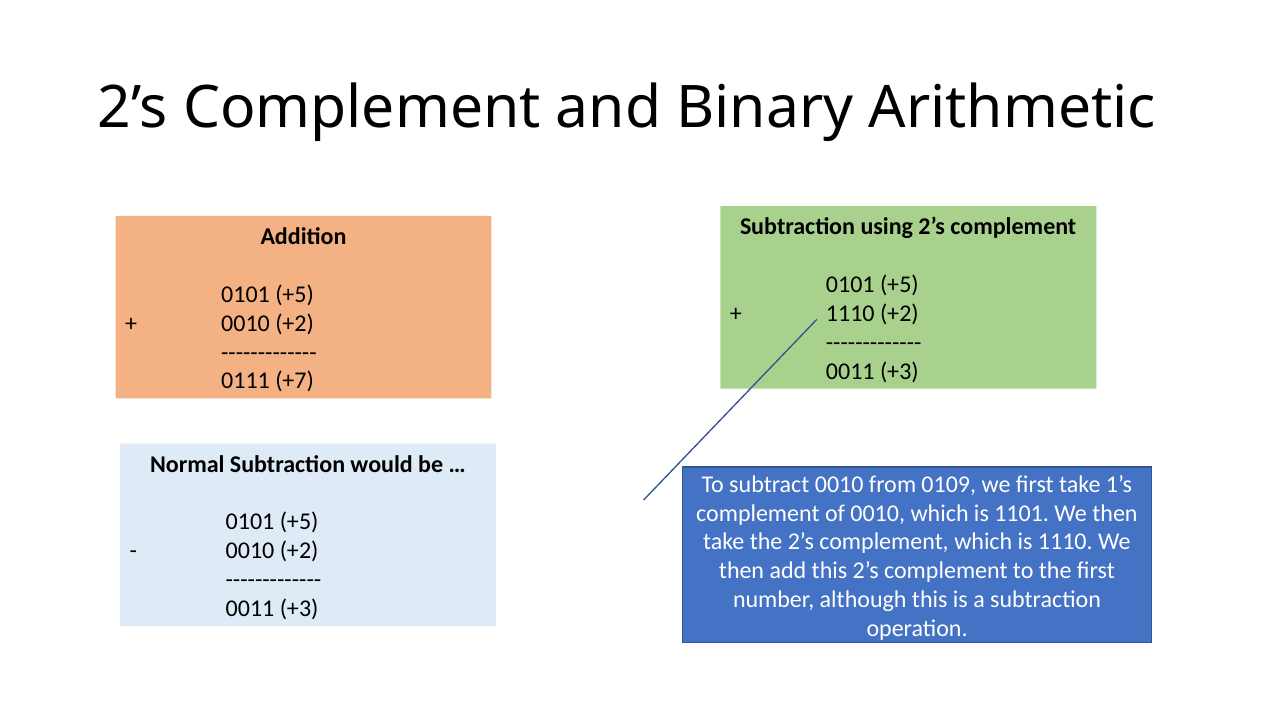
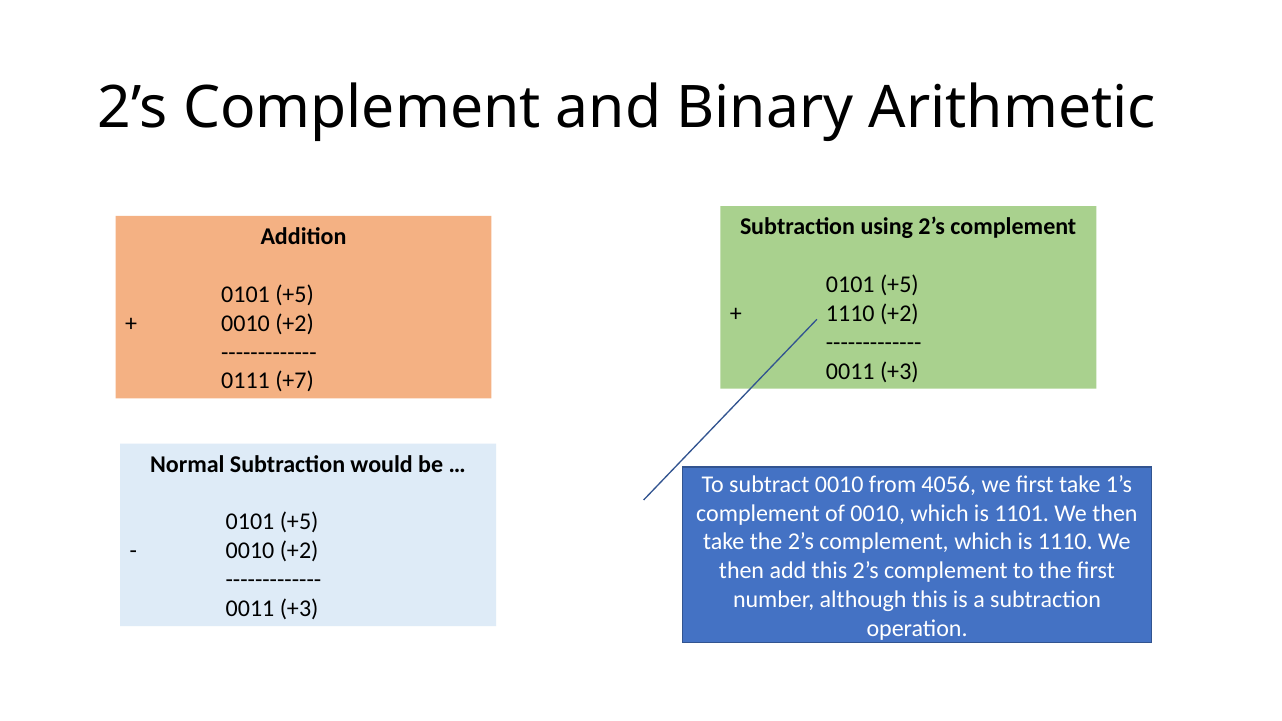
0109: 0109 -> 4056 (949, 484)
